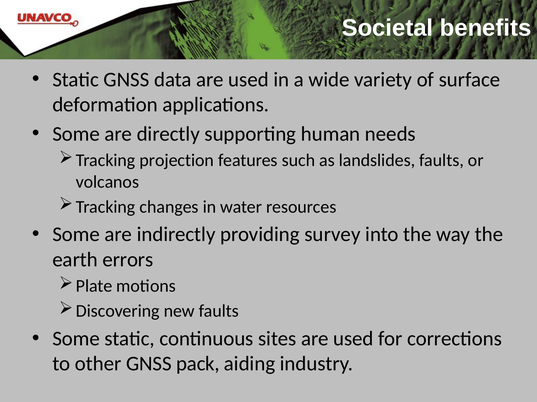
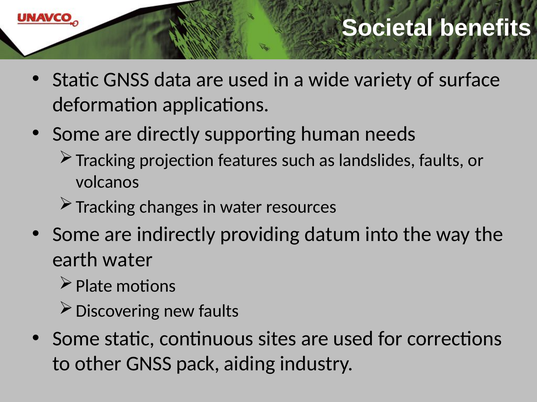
survey: survey -> datum (332, 235)
earth errors: errors -> water (128, 260)
